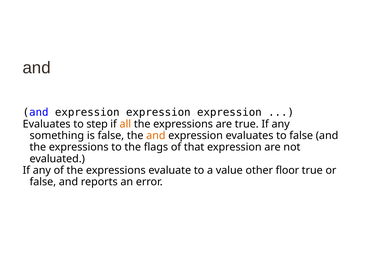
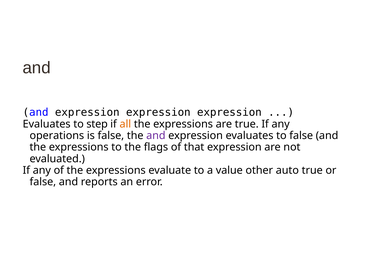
something: something -> operations (57, 136)
and colour: orange -> purple (156, 136)
floor: floor -> auto (287, 170)
